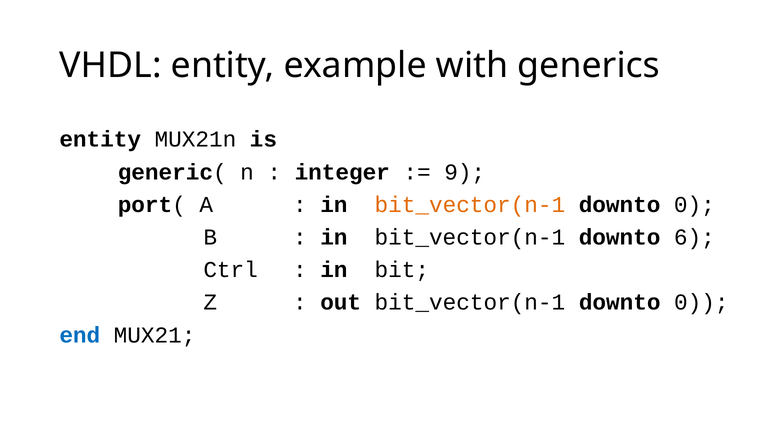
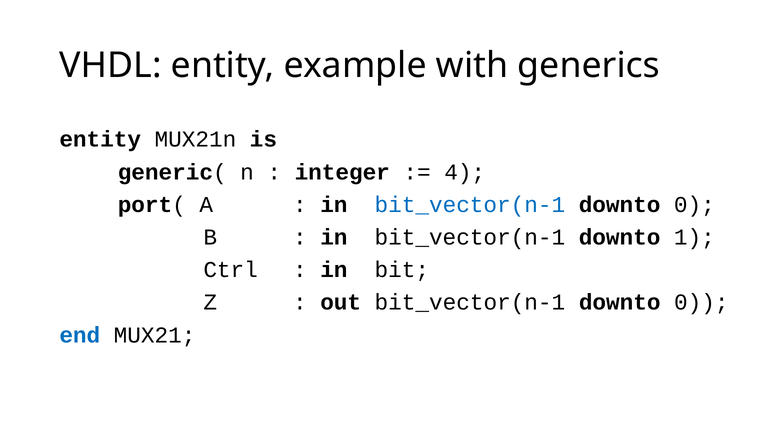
9: 9 -> 4 (465, 172)
bit_vector(n-1 colour: orange -> blue (470, 205)
6: 6 -> 1 (694, 237)
